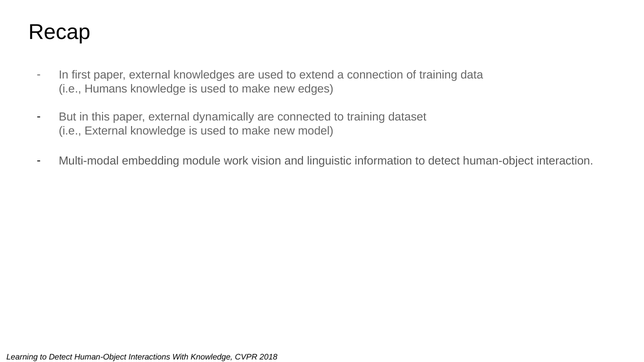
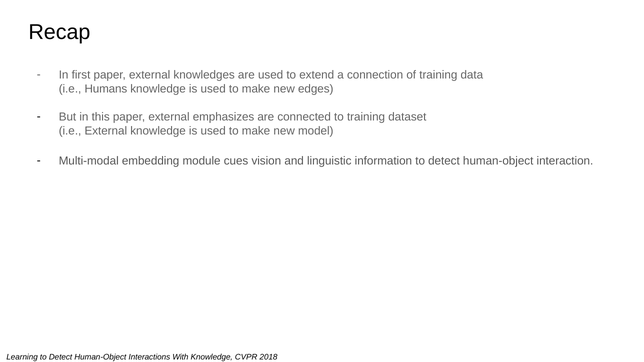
dynamically: dynamically -> emphasizes (224, 117)
work: work -> cues (236, 161)
